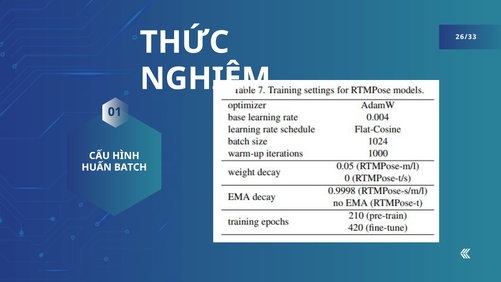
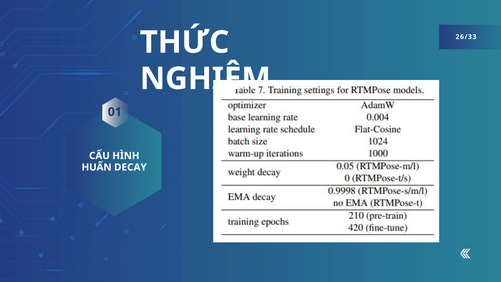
BATCH: BATCH -> DECAY (130, 167)
